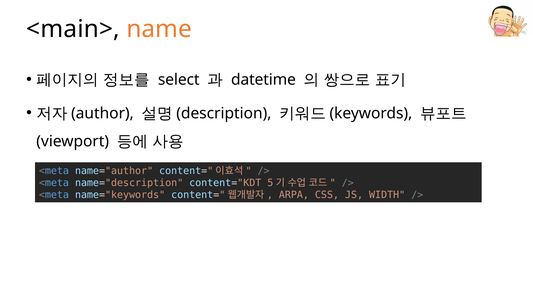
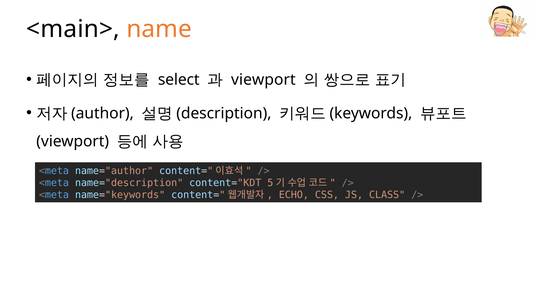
datetime: datetime -> viewport (263, 80)
ARPA: ARPA -> ECHO (294, 195)
WIDTH: WIDTH -> CLASS (387, 195)
